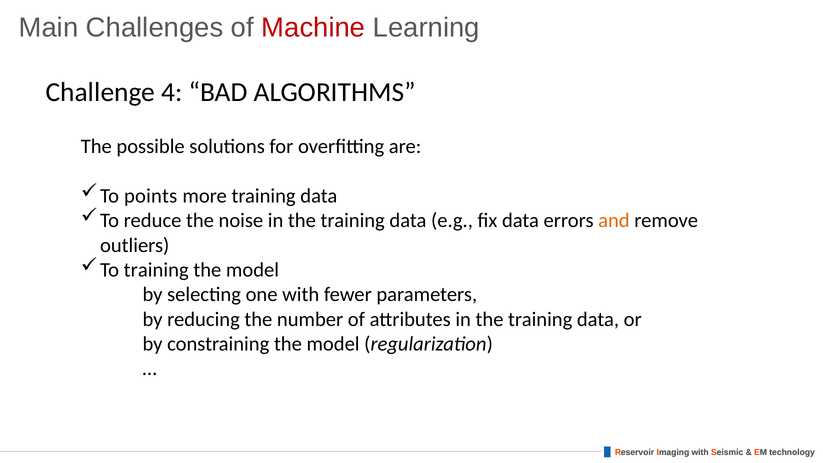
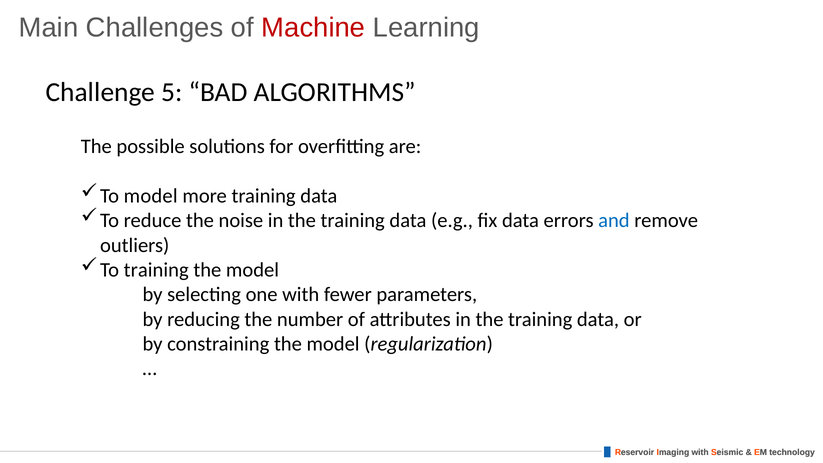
4: 4 -> 5 (172, 92)
To points: points -> model (151, 196)
and colour: orange -> blue (614, 220)
